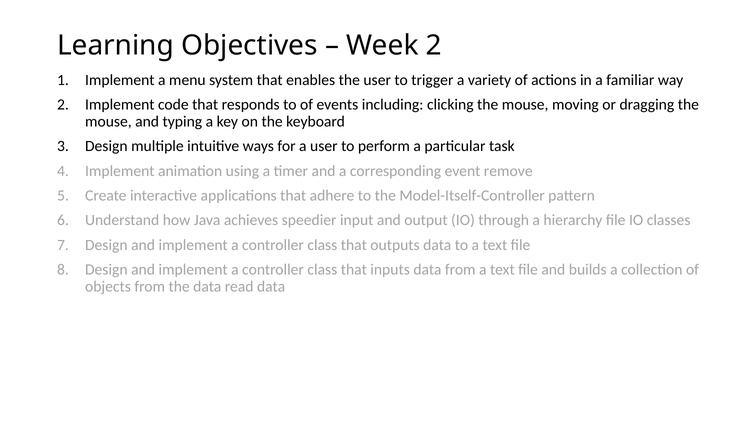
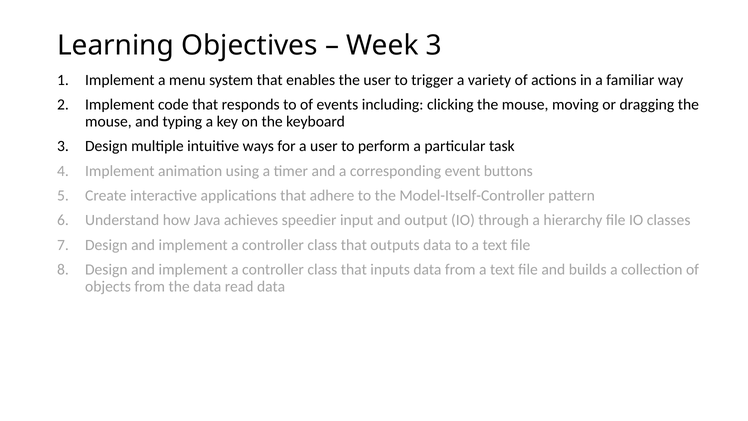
Week 2: 2 -> 3 (434, 45)
remove: remove -> buttons (508, 171)
